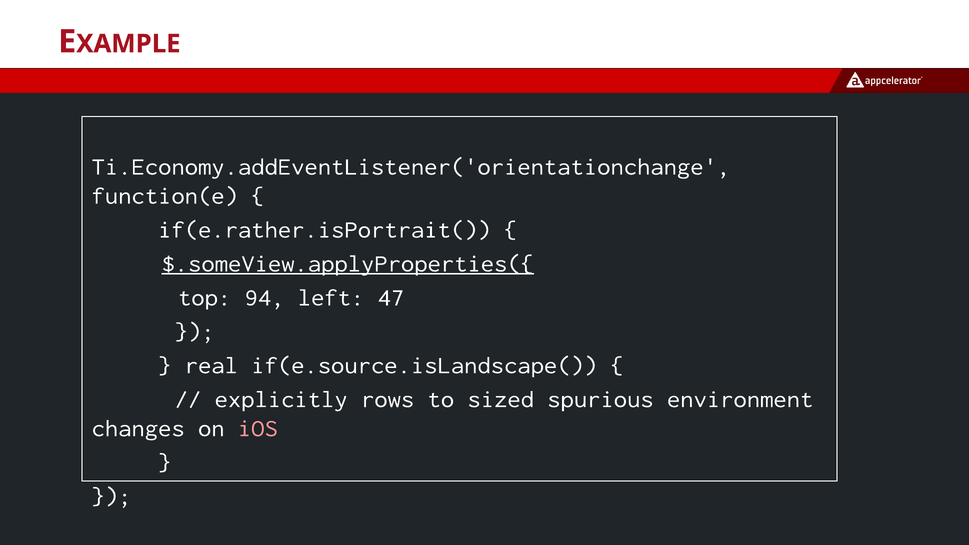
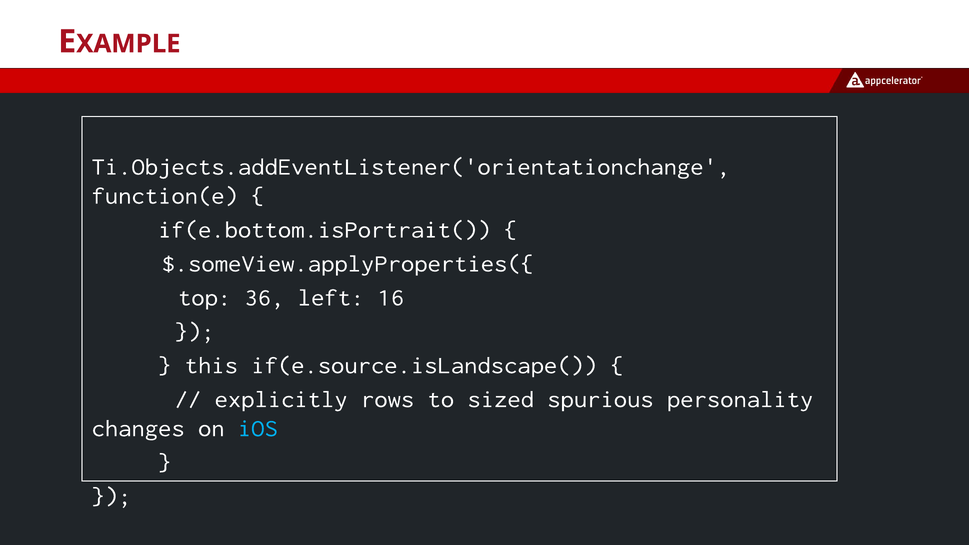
Ti.Economy.addEventListener('orientationchange: Ti.Economy.addEventListener('orientationchange -> Ti.Objects.addEventListener('orientationchange (411, 167)
if(e.rather.isPortrait(: if(e.rather.isPortrait( -> if(e.bottom.isPortrait( (324, 230)
$.someView.applyProperties({ underline: present -> none (348, 264)
94: 94 -> 36 (264, 297)
47: 47 -> 16 (391, 297)
real: real -> this (211, 365)
environment: environment -> personality (740, 399)
iOS colour: pink -> light blue (258, 428)
